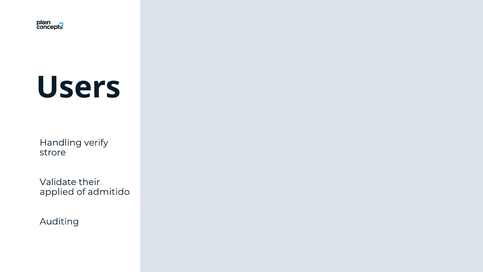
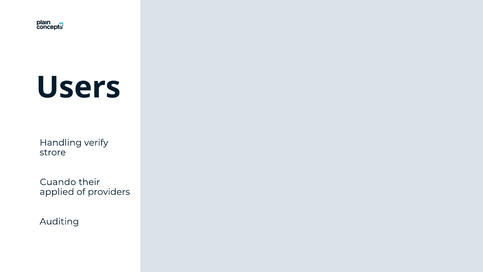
Validate: Validate -> Cuando (58, 182)
admitido: admitido -> providers (109, 192)
